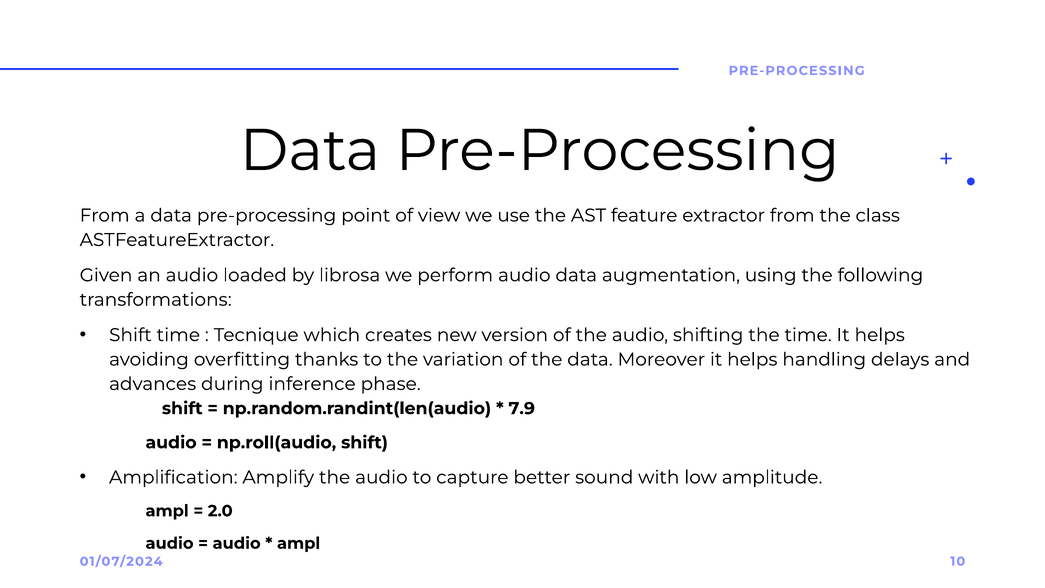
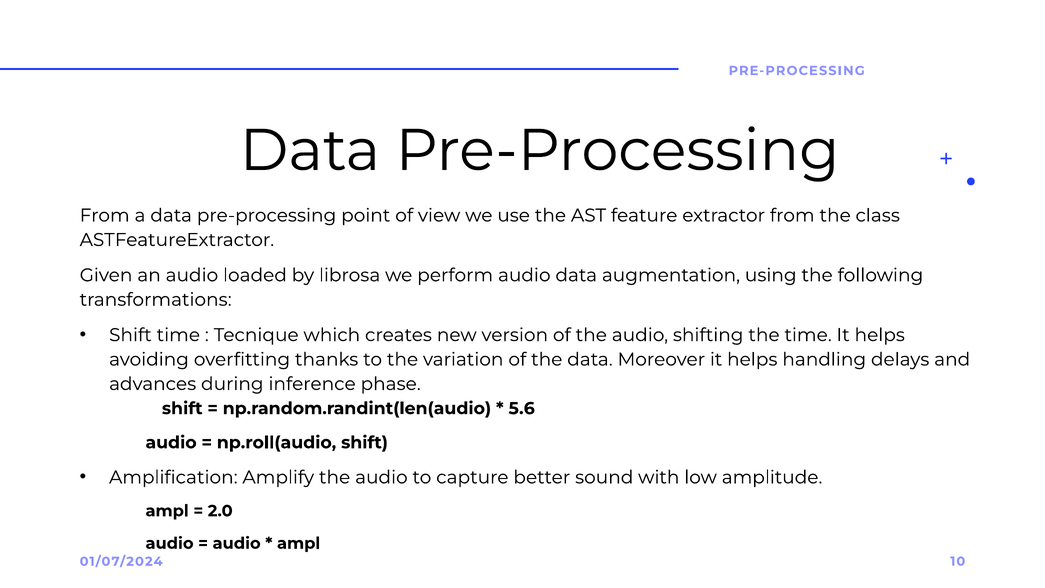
7.9: 7.9 -> 5.6 (522, 408)
